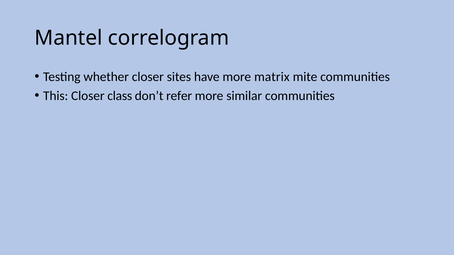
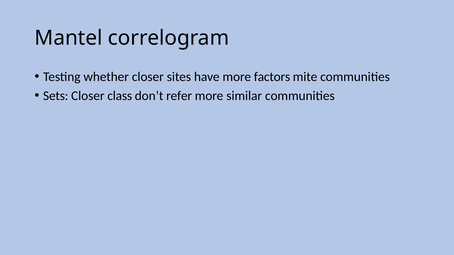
matrix: matrix -> factors (272, 77)
This: This -> Sets (56, 96)
